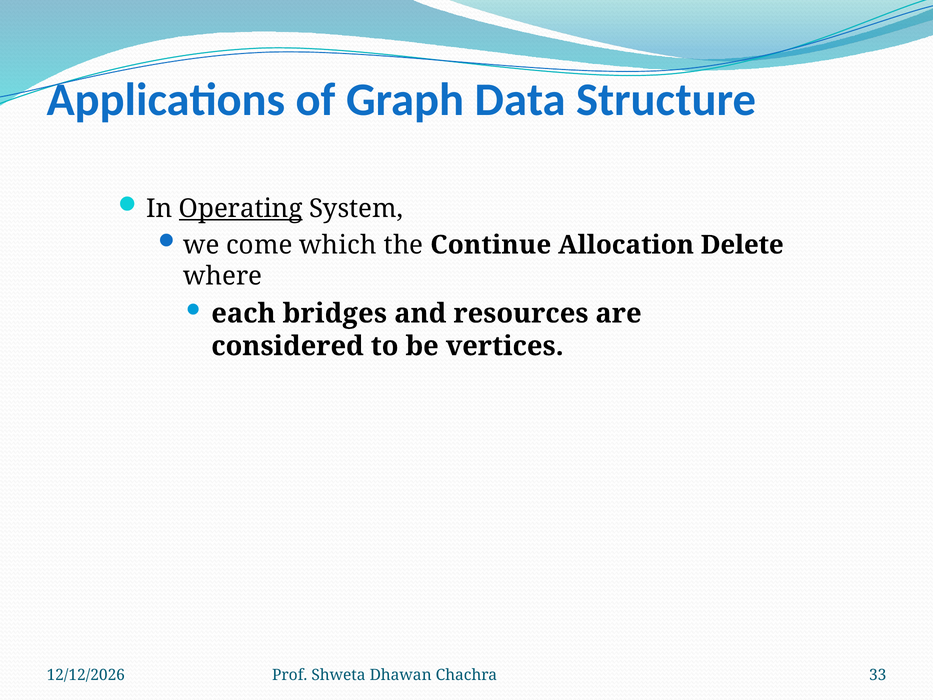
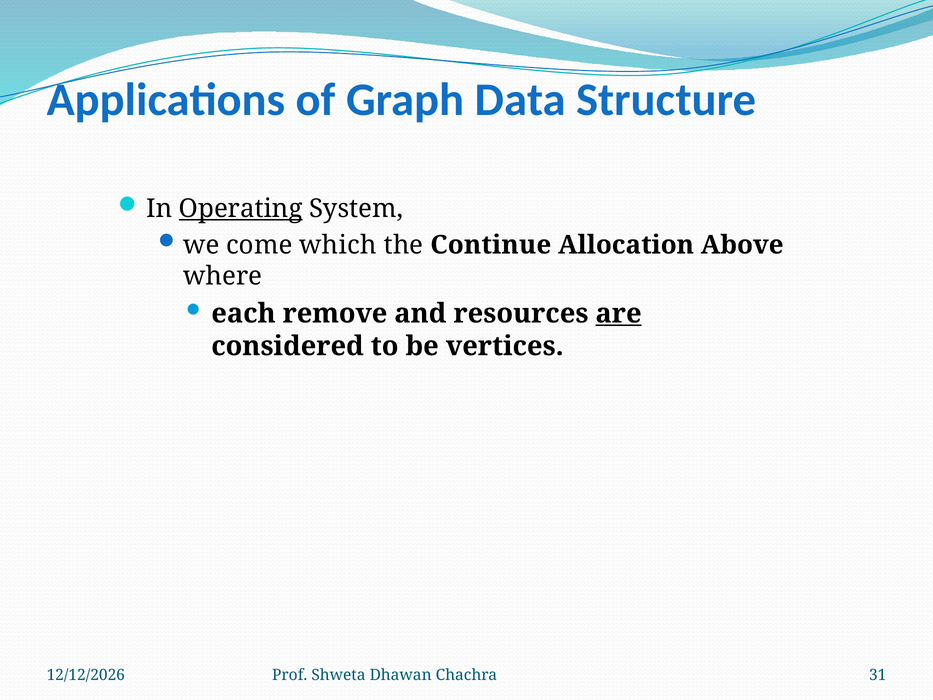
Delete: Delete -> Above (742, 245)
bridges: bridges -> remove (335, 313)
are underline: none -> present (619, 313)
33: 33 -> 31 (878, 675)
